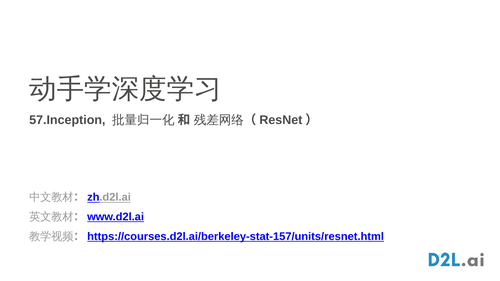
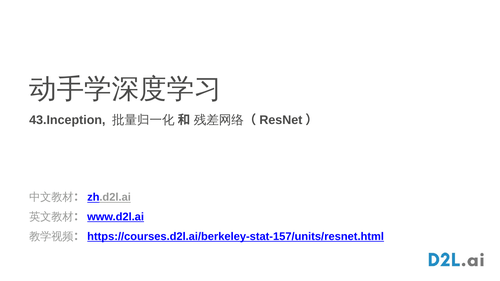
57.Inception: 57.Inception -> 43.Inception (67, 120)
